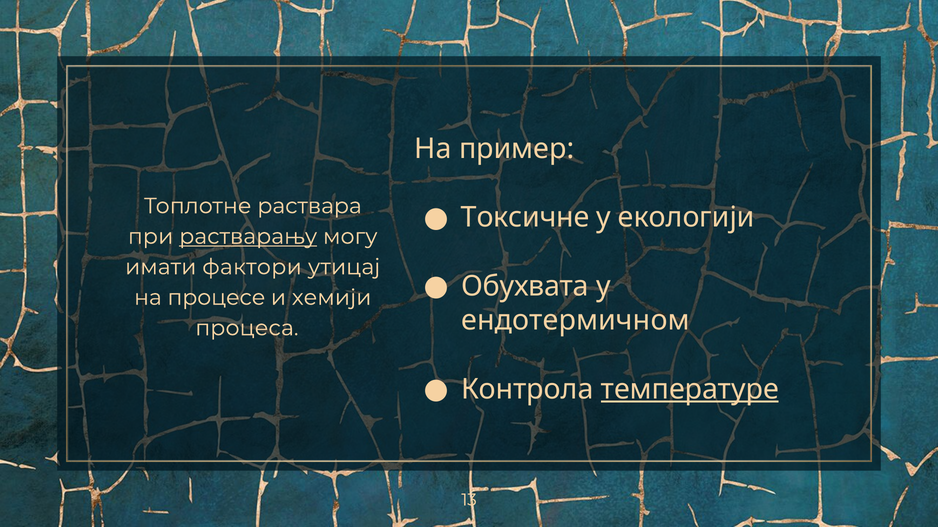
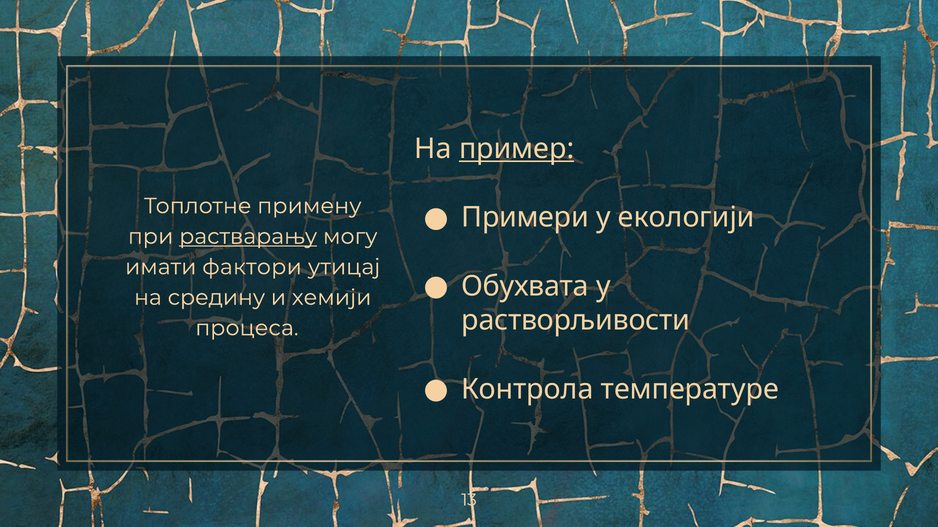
пример underline: none -> present (517, 149)
раствара: раствара -> примену (309, 206)
Токсичне: Токсичне -> Примери (525, 218)
процесе: процесе -> средину (216, 298)
ендотермичном: ендотермичном -> растворљивости (576, 321)
температуре underline: present -> none (690, 390)
